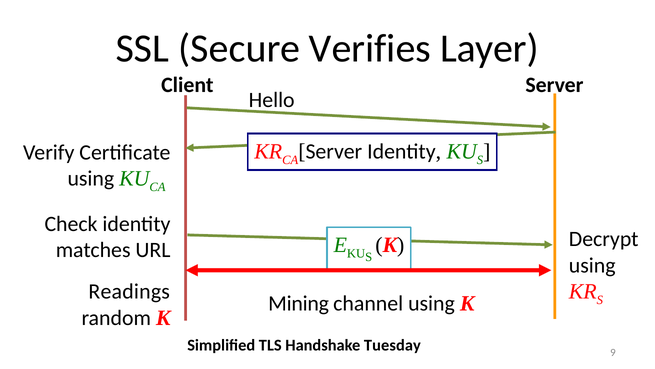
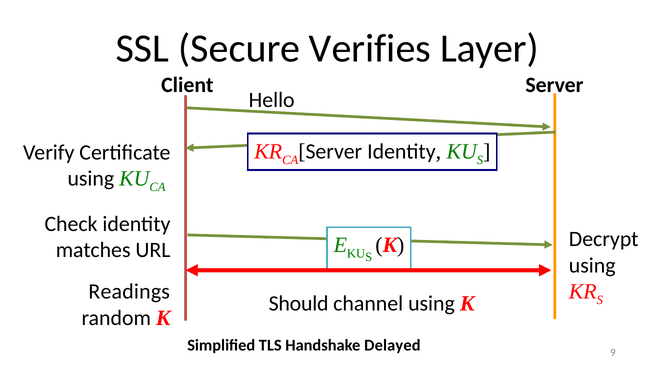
Mining: Mining -> Should (299, 303)
Tuesday: Tuesday -> Delayed (392, 345)
